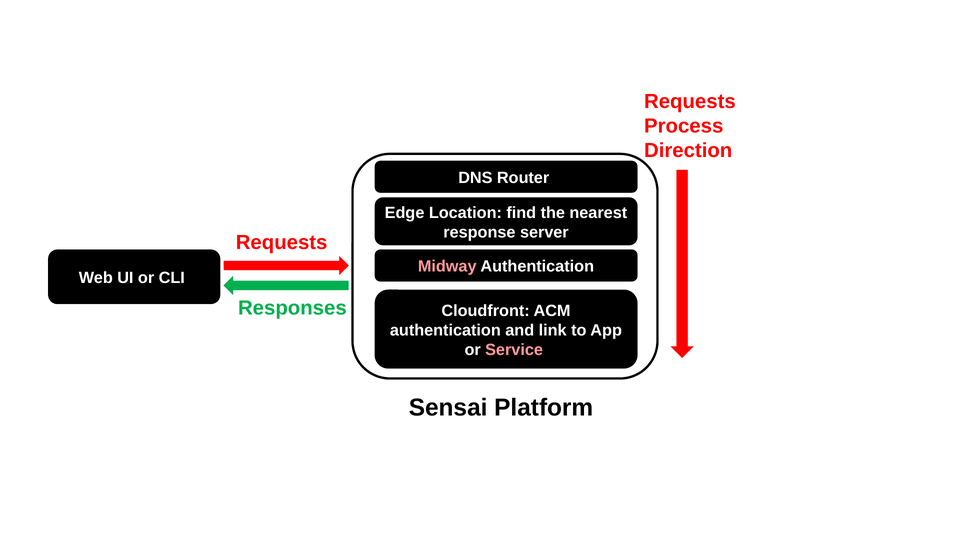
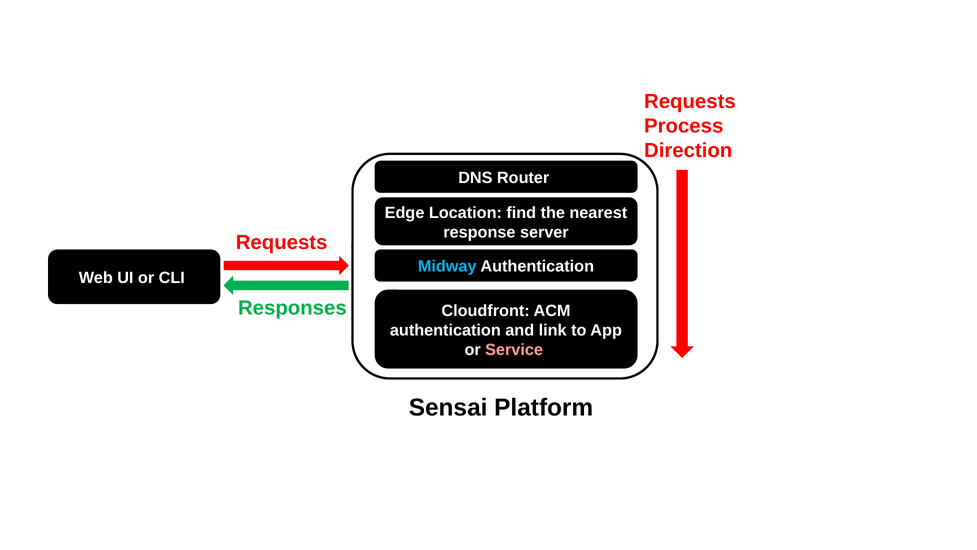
Midway colour: pink -> light blue (447, 266)
